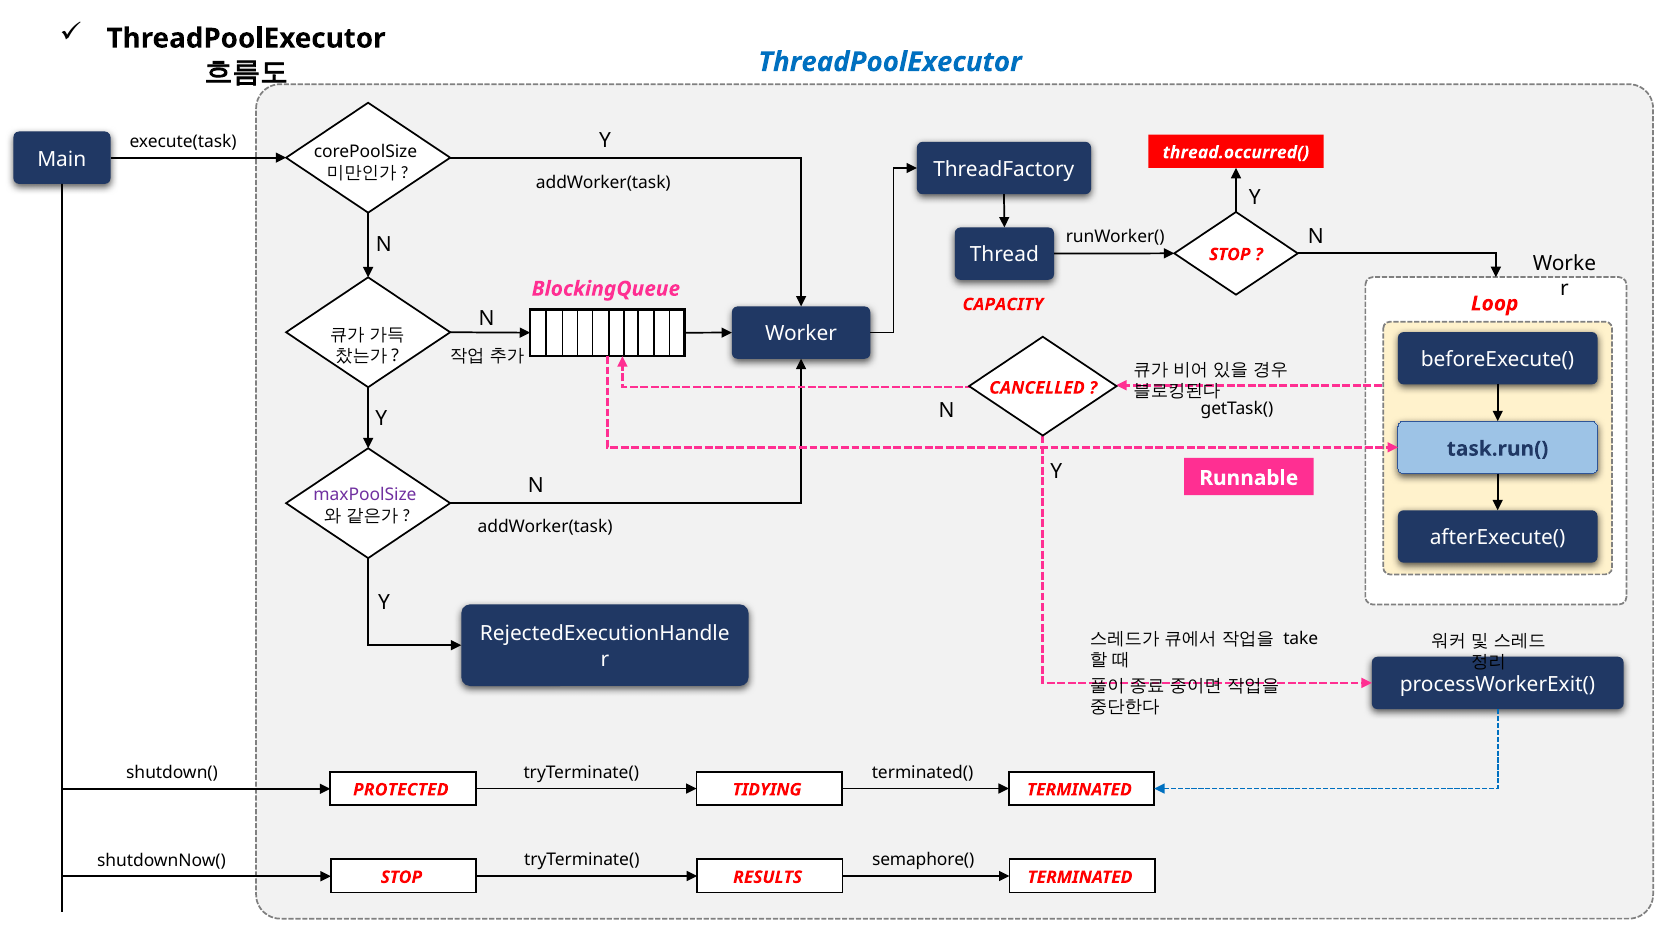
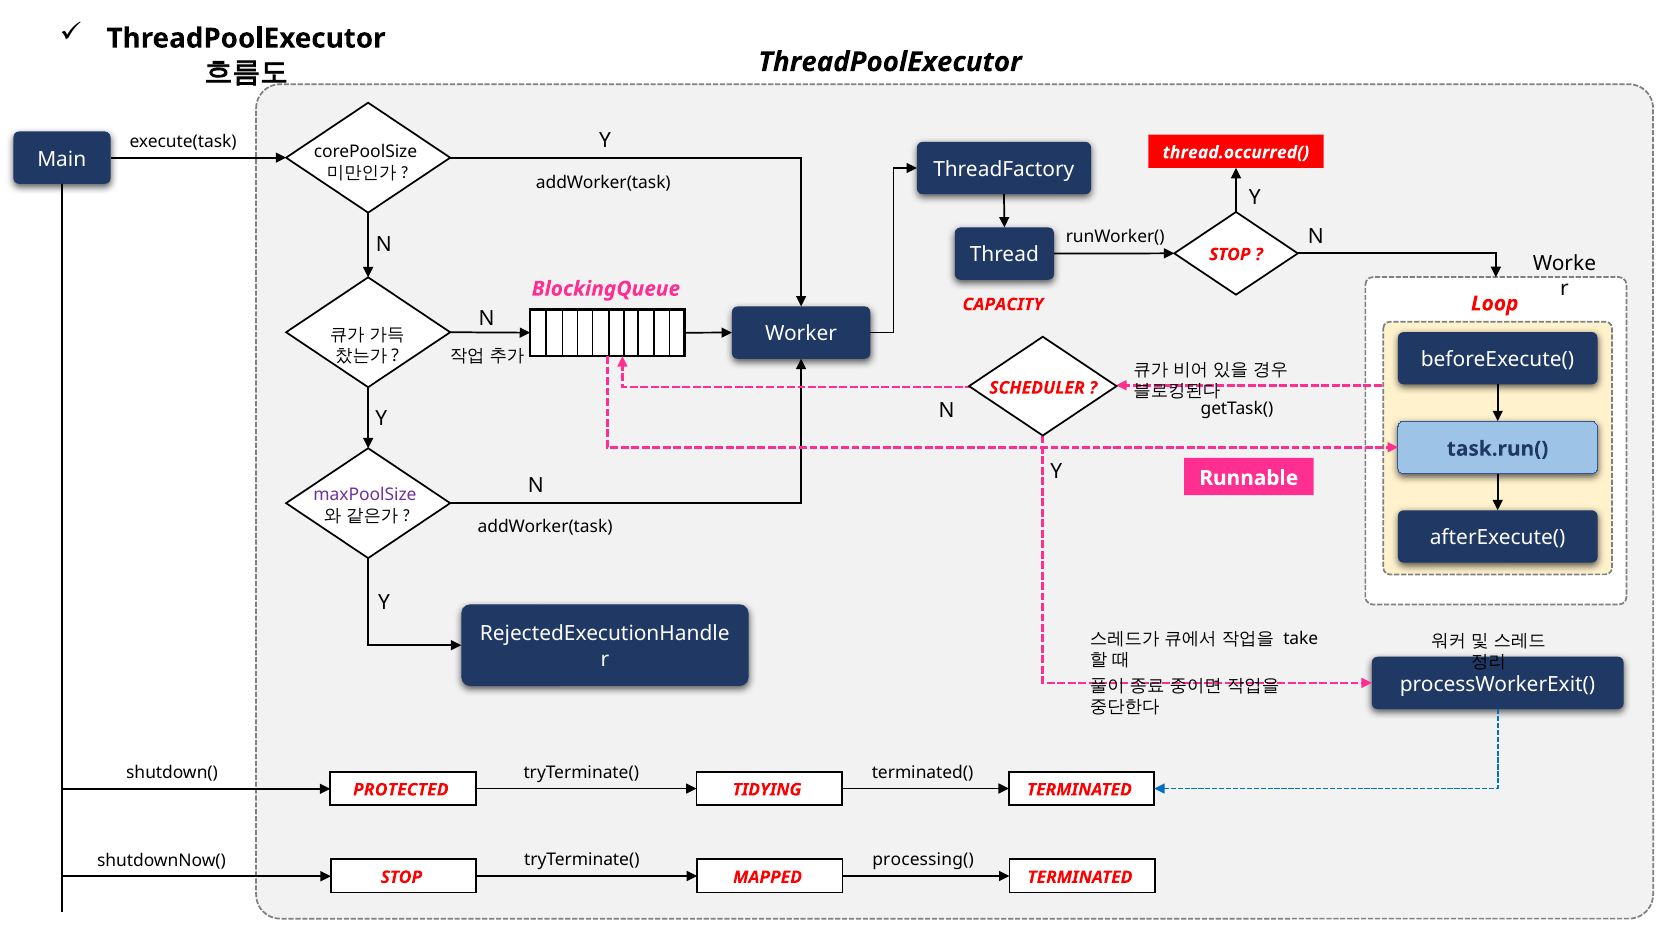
ThreadPoolExecutor colour: blue -> black (890, 62)
CANCELLED: CANCELLED -> SCHEDULER (1037, 388)
semaphore(: semaphore( -> processing( (923, 860)
RESULTS: RESULTS -> MAPPED (768, 878)
